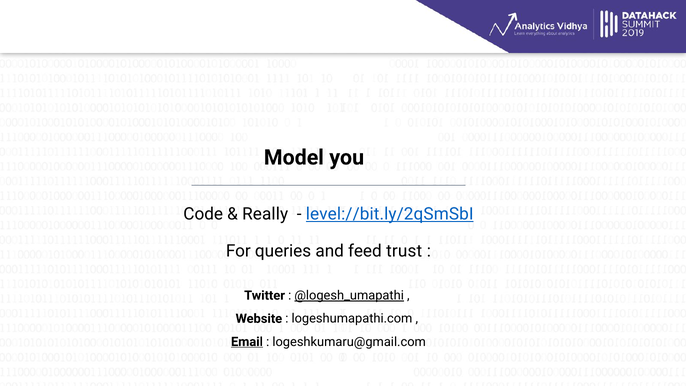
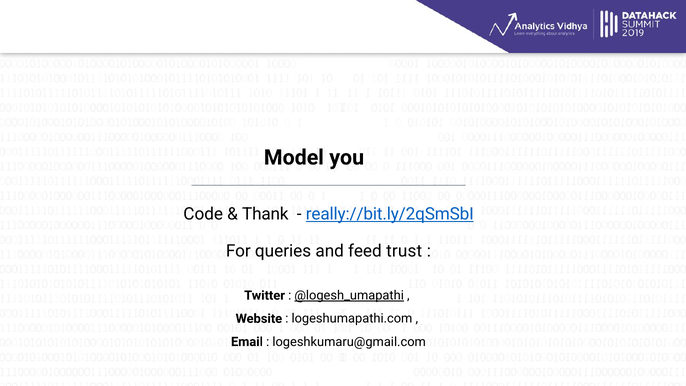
Really: Really -> Thank (265, 214)
level://bit.ly/2qSmSbI: level://bit.ly/2qSmSbI -> really://bit.ly/2qSmSbI (390, 214)
Email underline: present -> none (247, 342)
